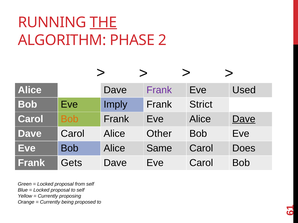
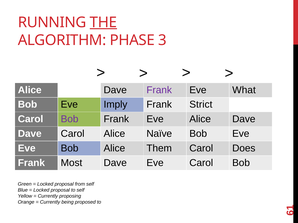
2: 2 -> 3 (162, 40)
Used: Used -> What (244, 90)
Bob colour: orange -> purple (70, 119)
Dave underline: present -> none (244, 119)
Other: Other -> Naïve (159, 134)
Same: Same -> Them (159, 149)
Gets: Gets -> Most (72, 163)
